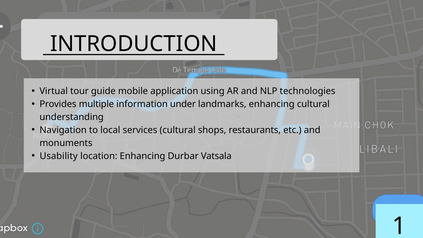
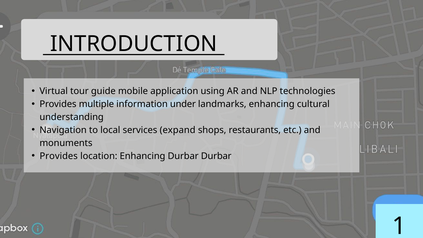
services cultural: cultural -> expand (178, 130)
Usability: Usability -> Provides (59, 156)
Durbar Vatsala: Vatsala -> Durbar (216, 156)
